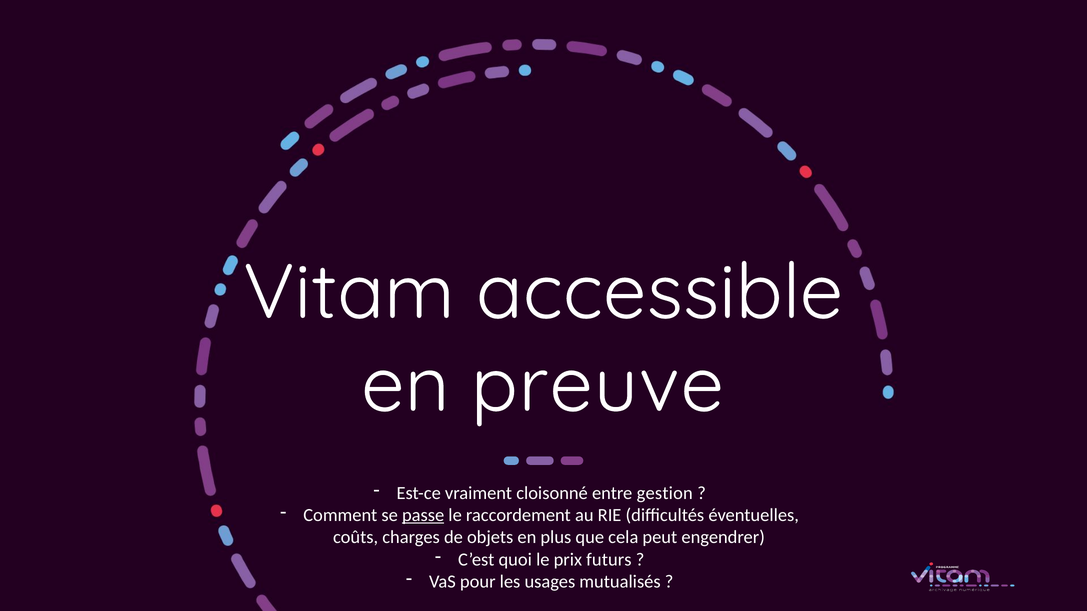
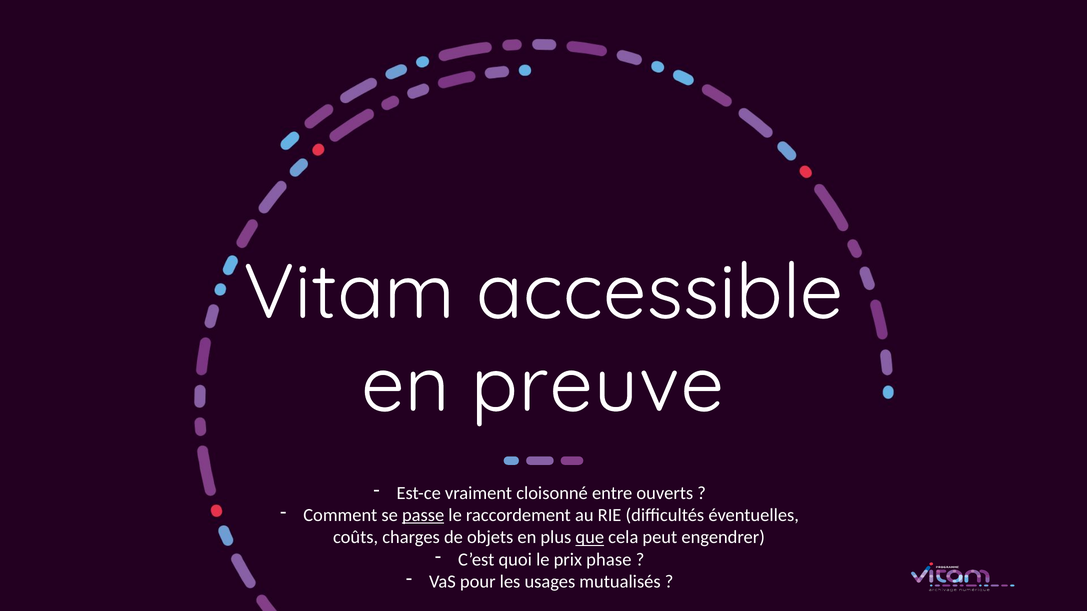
gestion: gestion -> ouverts (665, 493)
que underline: none -> present (590, 538)
futurs: futurs -> phase (609, 560)
